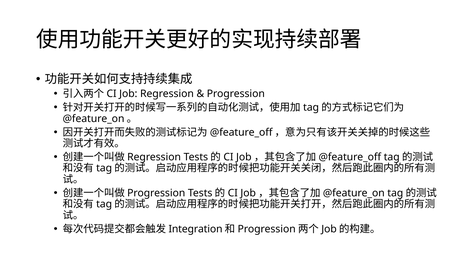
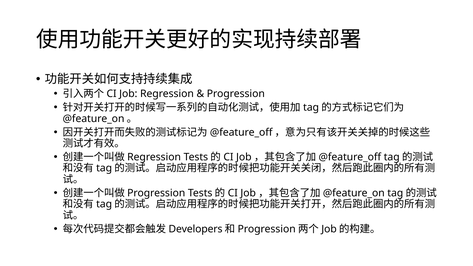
Integration: Integration -> Developers (196, 229)
